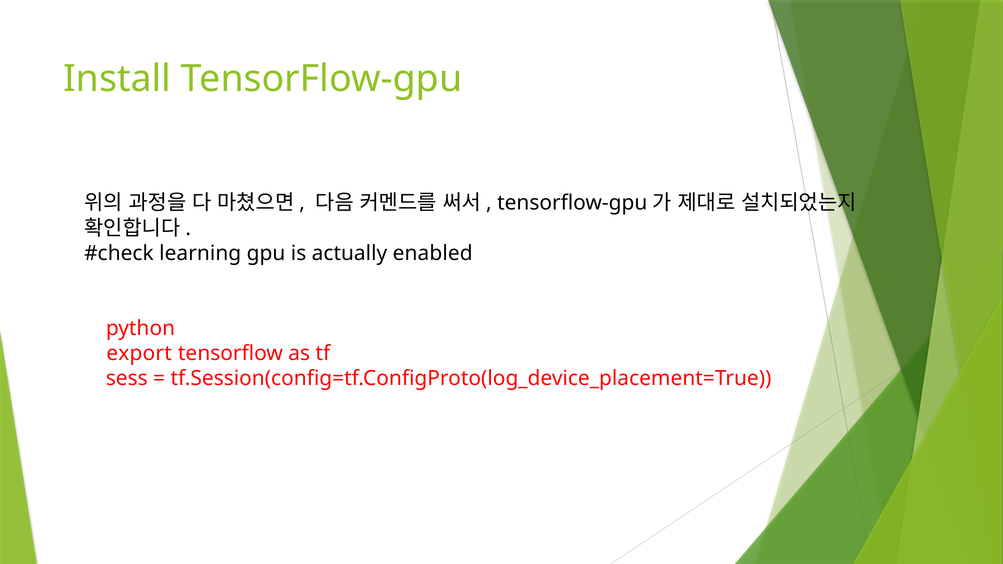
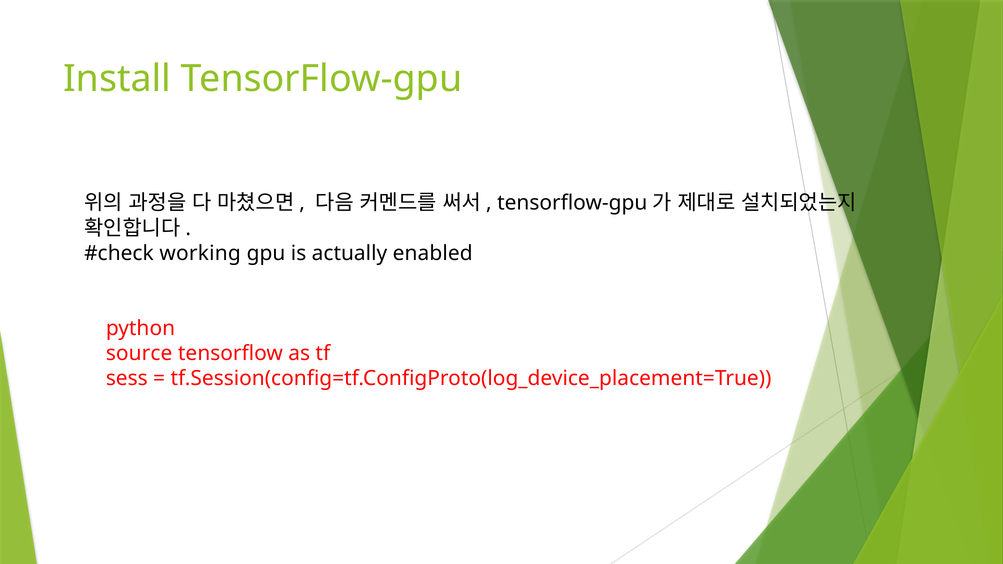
learning: learning -> working (200, 253)
export: export -> source (139, 354)
